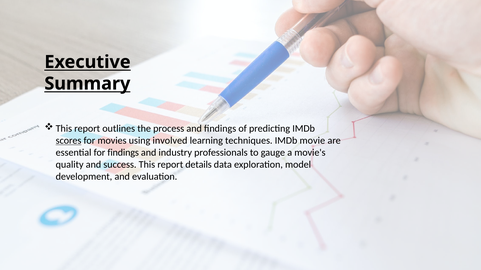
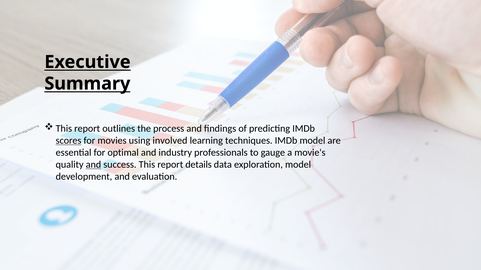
IMDb movie: movie -> model (312, 141)
for findings: findings -> optimal (123, 153)
and underline: none -> present (93, 165)
